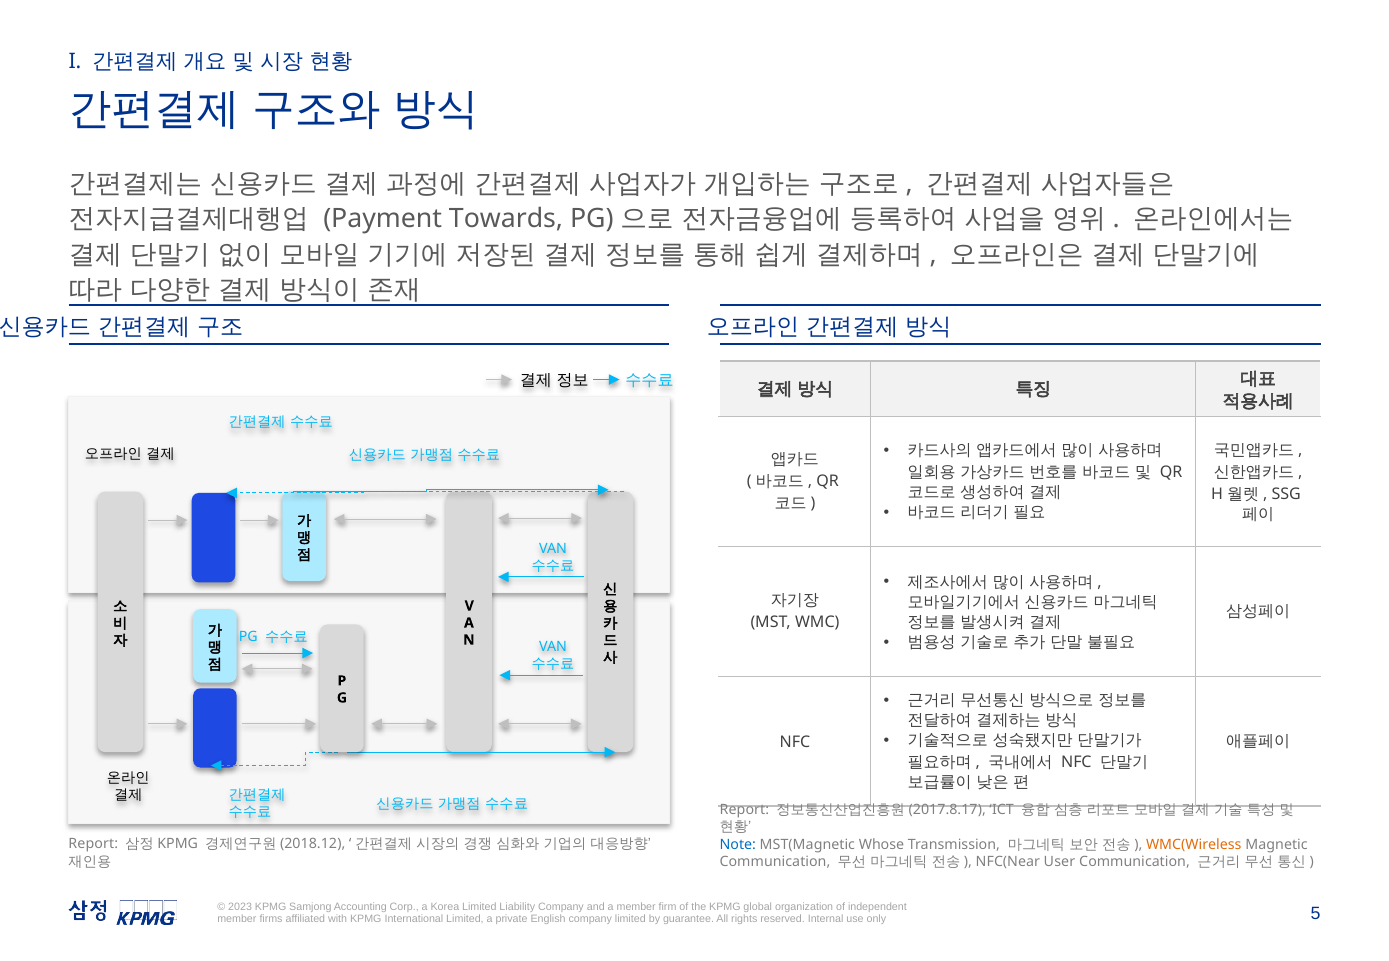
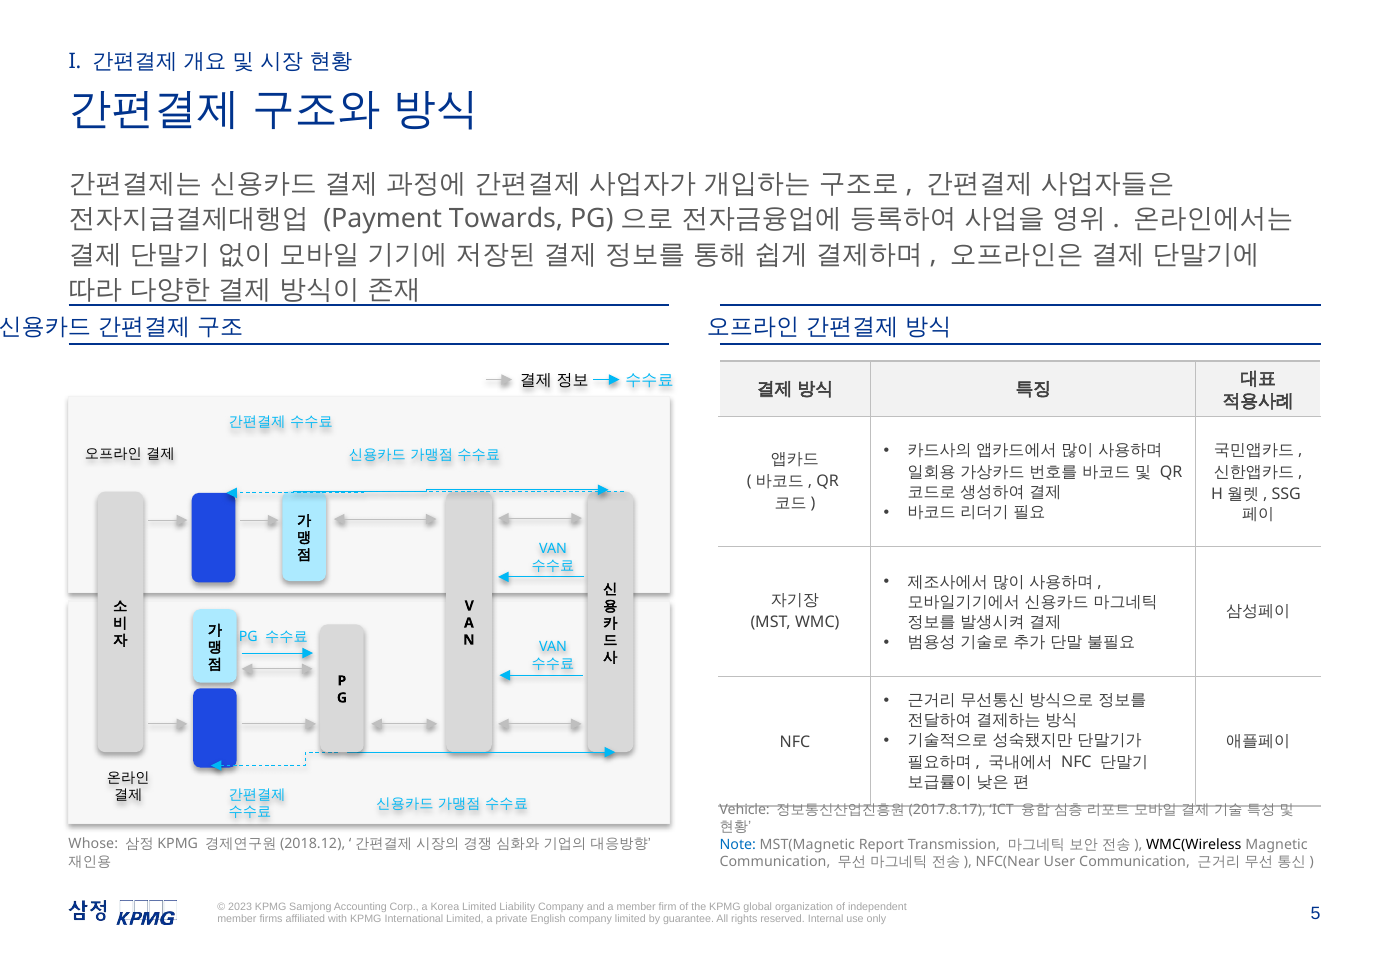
Report: Report -> Vehicle (745, 811)
Report: Report -> Whose (93, 845)
Whose: Whose -> Report (881, 845)
WMC(Wireless colour: orange -> black (1194, 845)
